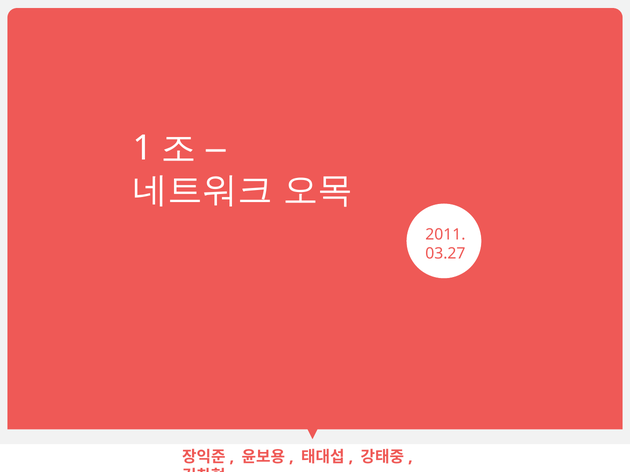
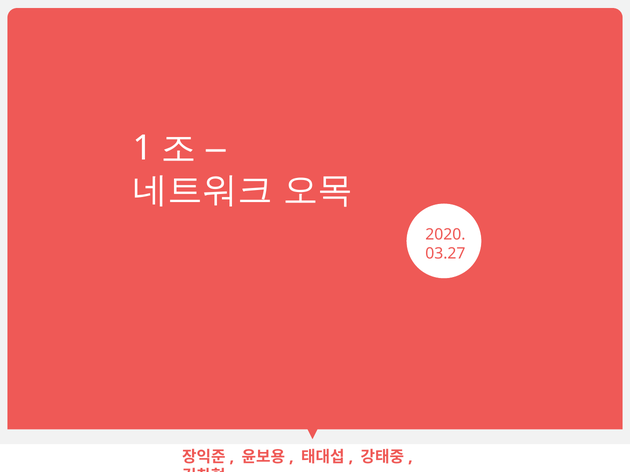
2011: 2011 -> 2020 (445, 235)
